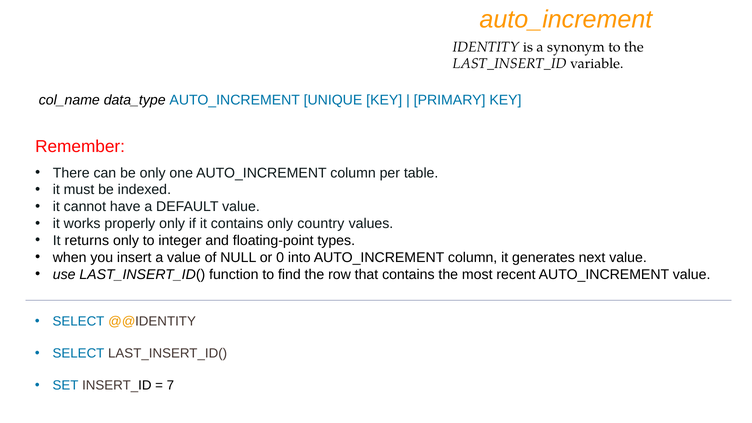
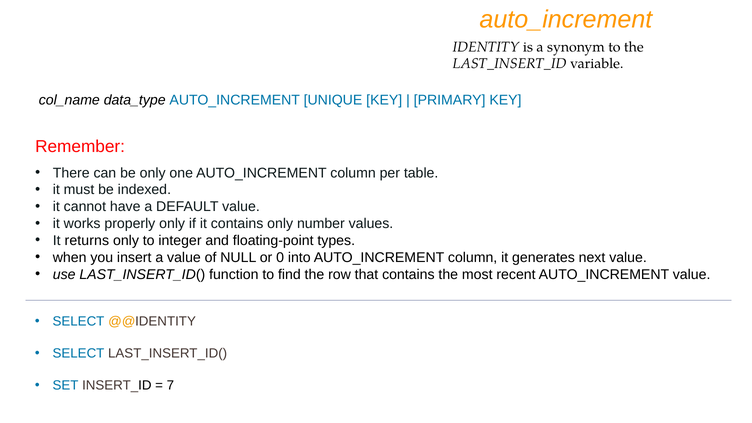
country: country -> number (321, 224)
